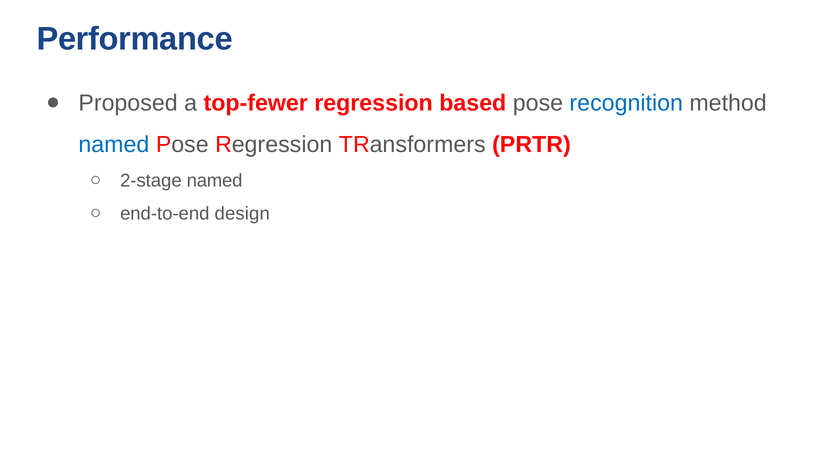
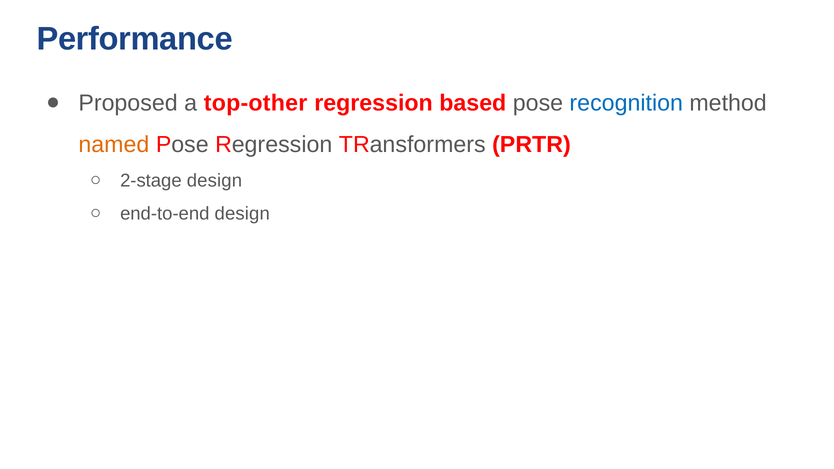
top-fewer: top-fewer -> top-other (256, 103)
named colour: blue -> orange (114, 145)
2-stage named: named -> design (214, 181)
